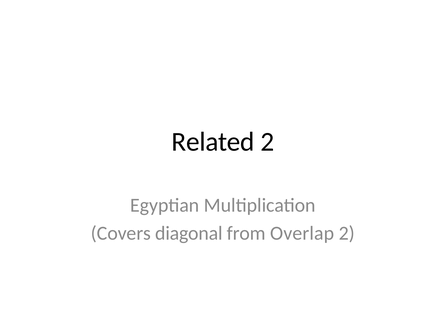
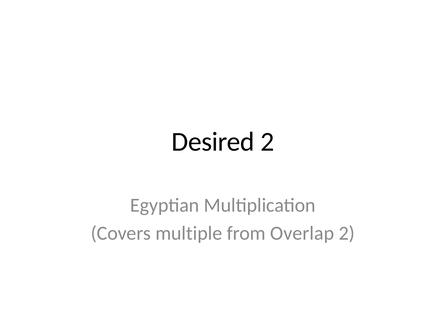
Related: Related -> Desired (213, 142)
diagonal: diagonal -> multiple (189, 233)
